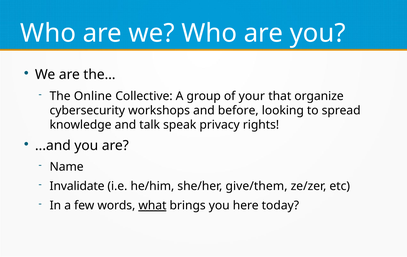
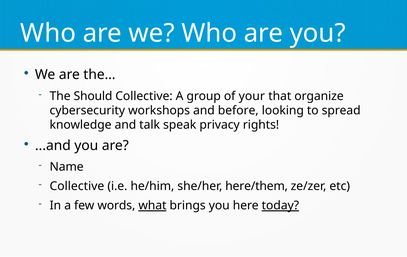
Online: Online -> Should (93, 96)
Invalidate: Invalidate -> Collective (77, 186)
give/them: give/them -> here/them (257, 186)
today underline: none -> present (280, 205)
